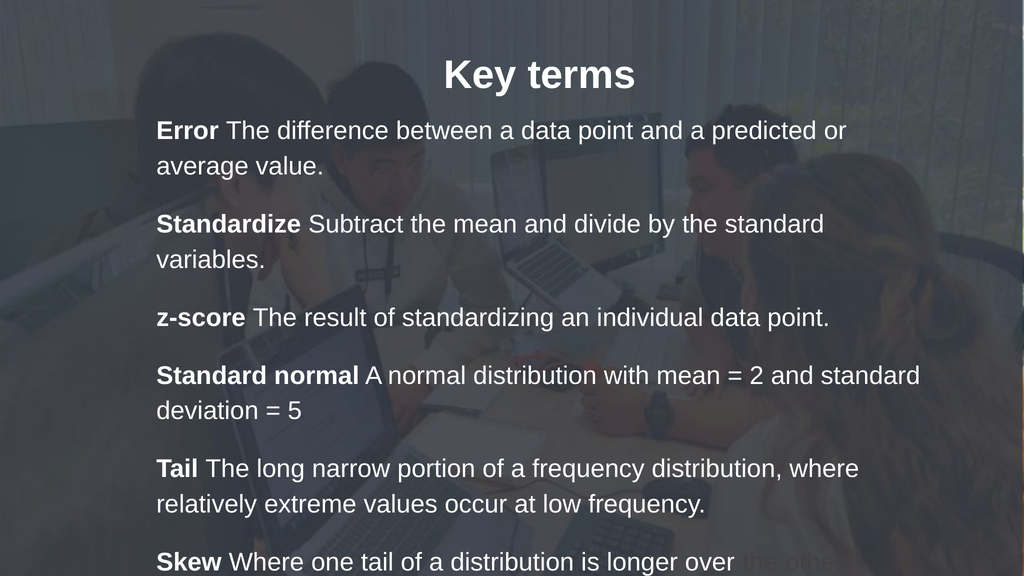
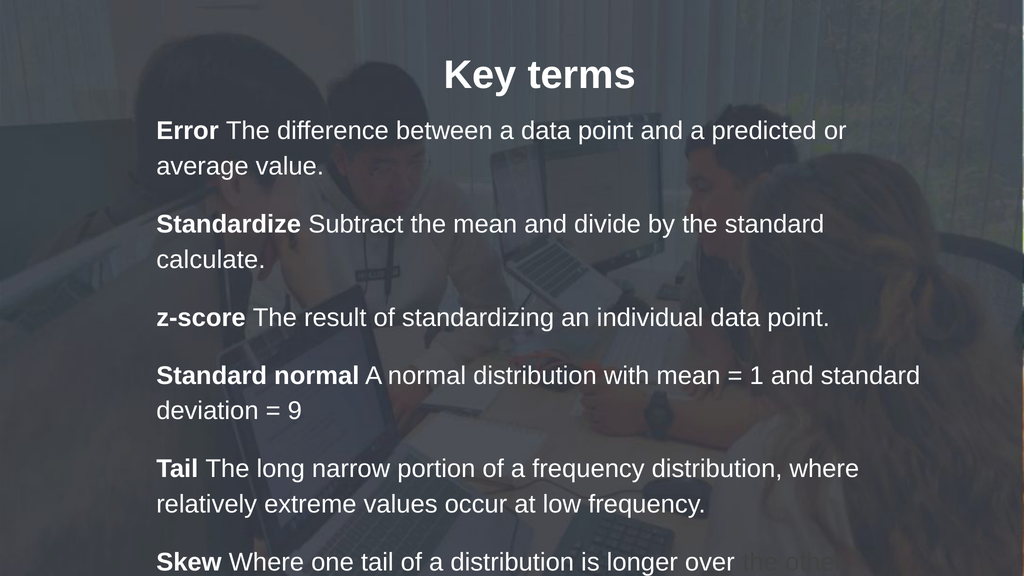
variables: variables -> calculate (211, 260)
2: 2 -> 1 (757, 376)
5: 5 -> 9 (295, 411)
